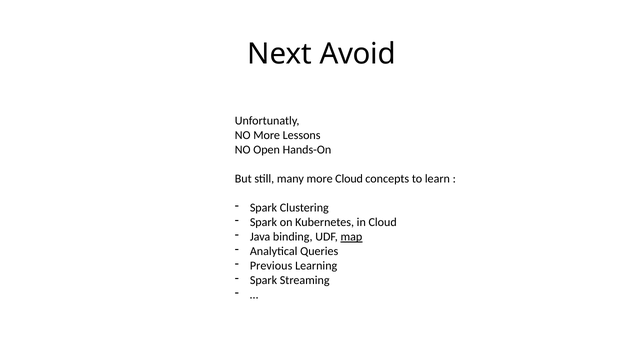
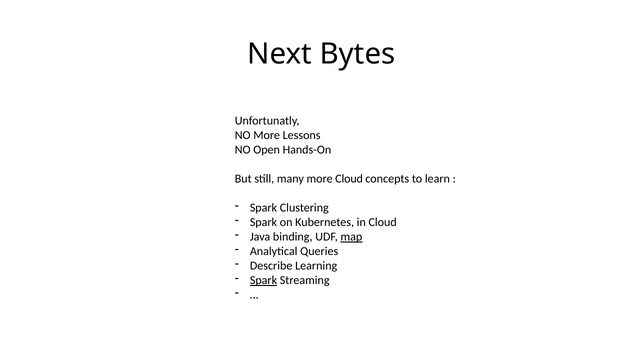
Avoid: Avoid -> Bytes (358, 54)
Previous: Previous -> Describe (271, 266)
Spark underline: none -> present (263, 280)
